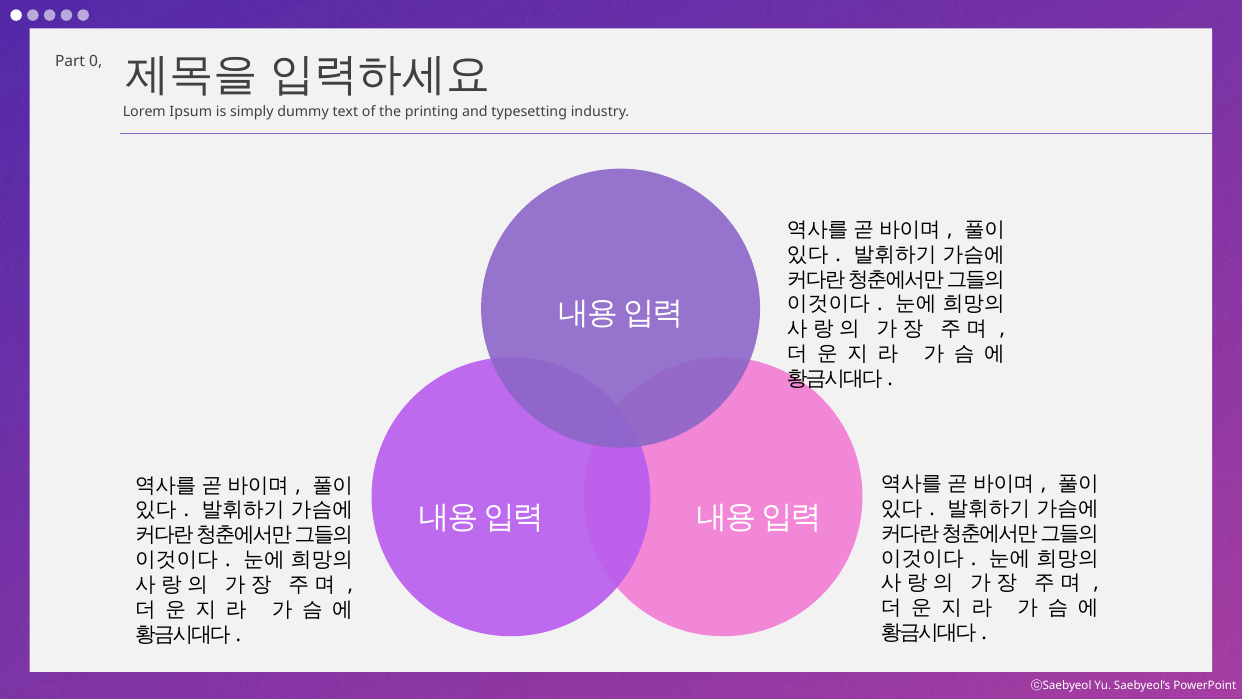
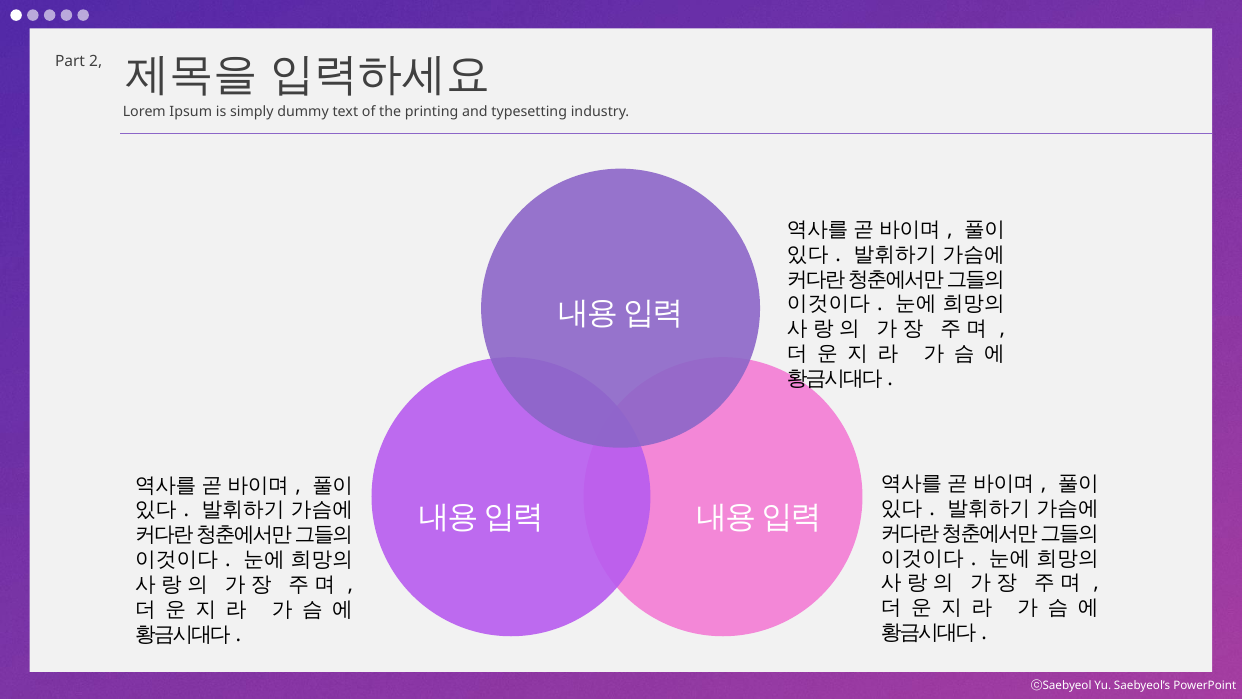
0: 0 -> 2 (96, 61)
